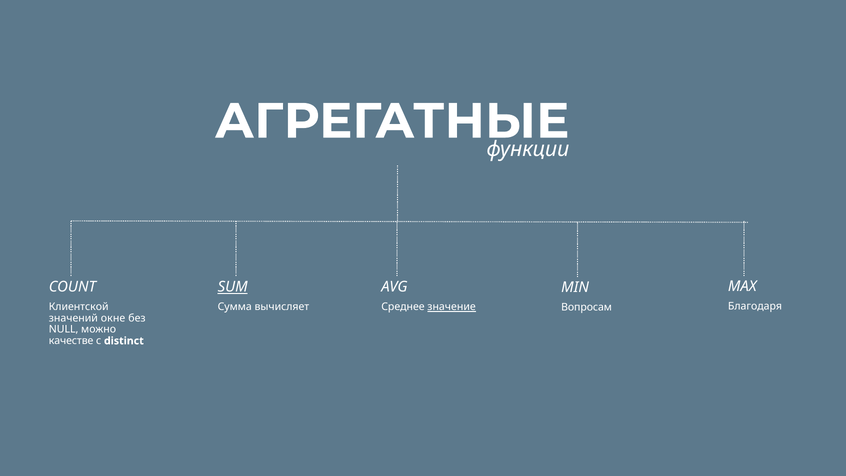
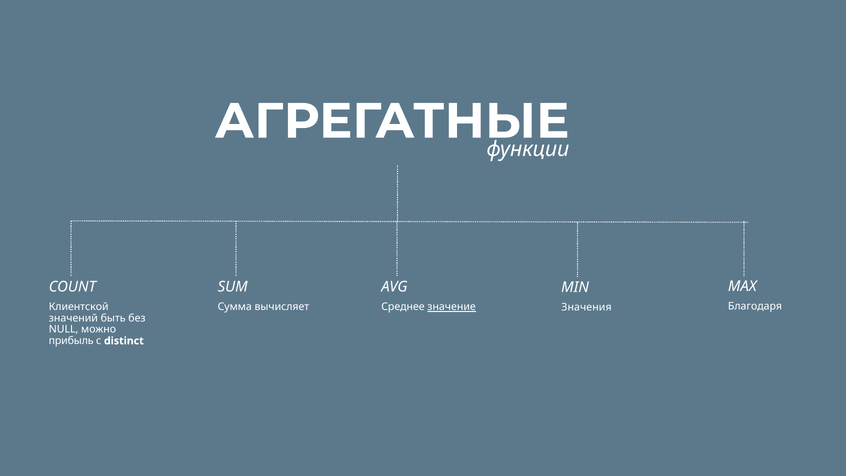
SUM underline: present -> none (233, 287)
Вопросам: Вопросам -> Значения (586, 307)
окне: окне -> быть (113, 318)
качестве: качестве -> прибыль (71, 341)
